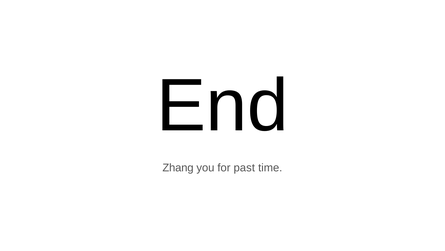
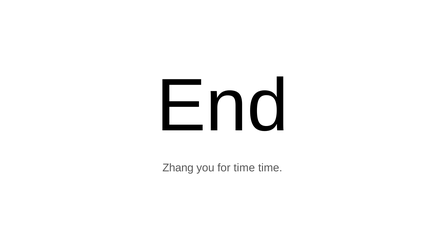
for past: past -> time (244, 167)
